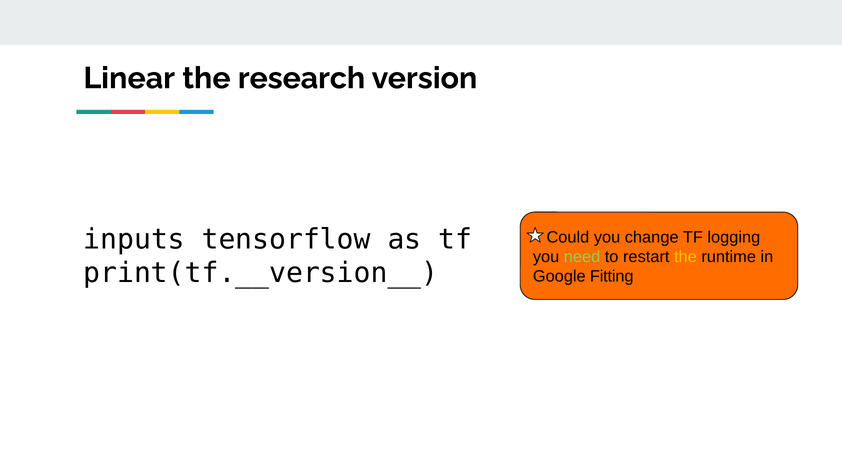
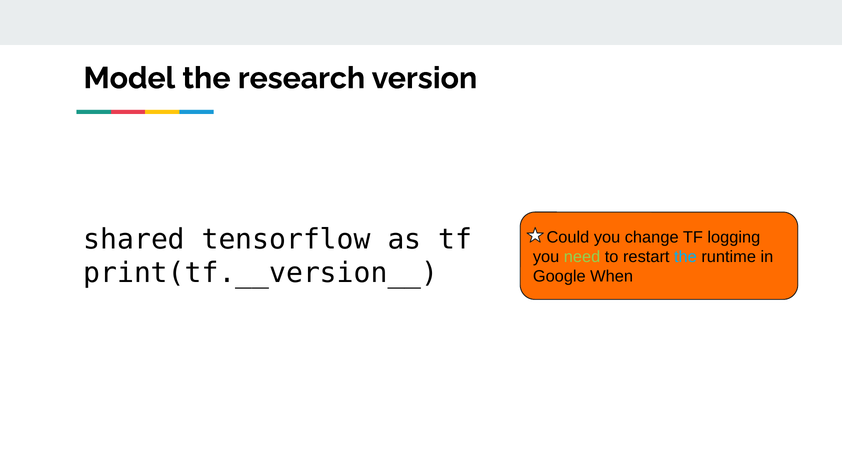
Linear: Linear -> Model (129, 78)
inputs: inputs -> shared (134, 239)
the colour: yellow -> light blue (685, 257)
Fitting: Fitting -> When (612, 276)
